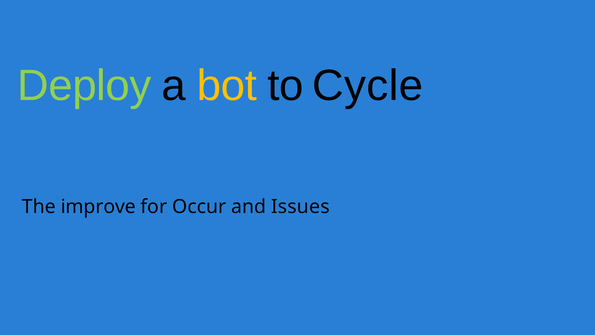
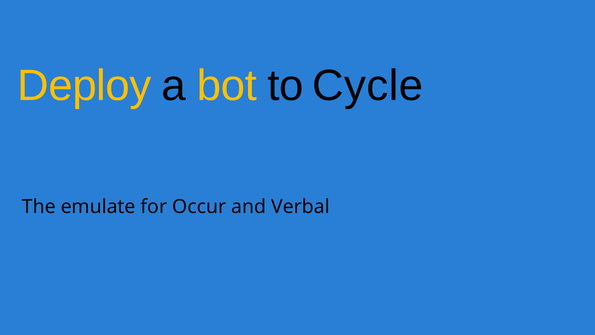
Deploy colour: light green -> yellow (84, 86)
improve: improve -> emulate (98, 207)
Issues: Issues -> Verbal (301, 207)
